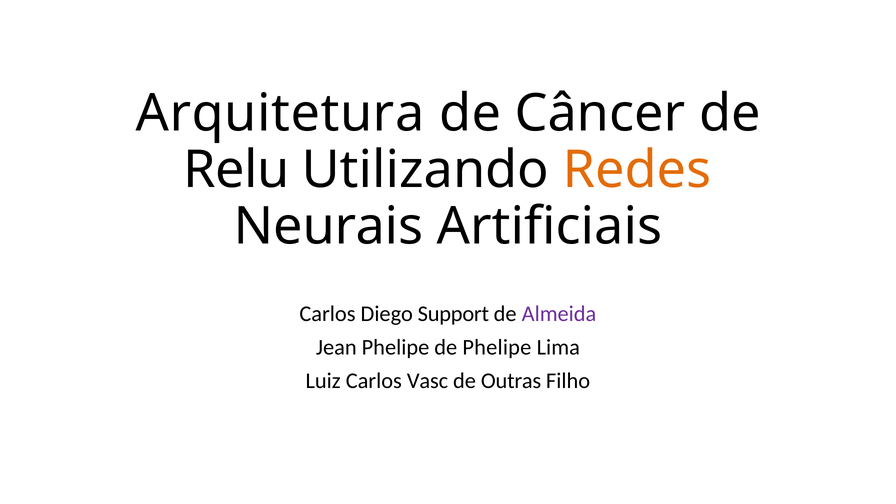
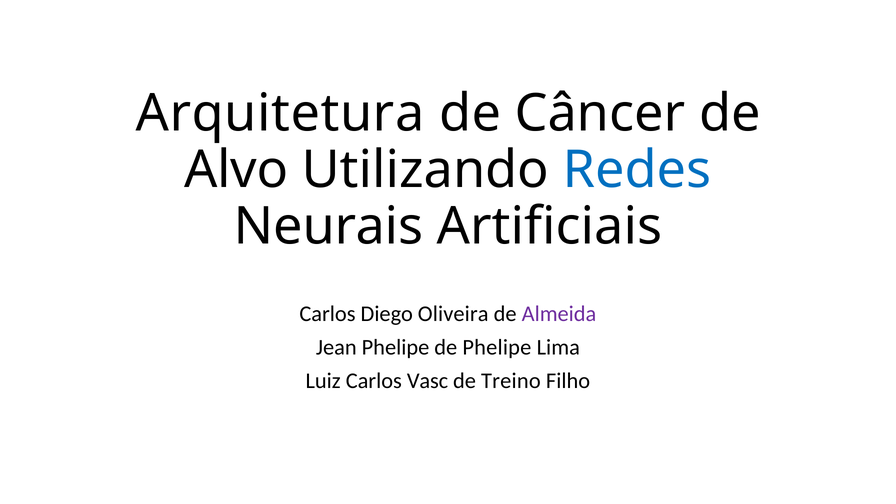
Relu: Relu -> Alvo (236, 170)
Redes colour: orange -> blue (637, 170)
Support: Support -> Oliveira (453, 314)
Outras: Outras -> Treino (511, 381)
